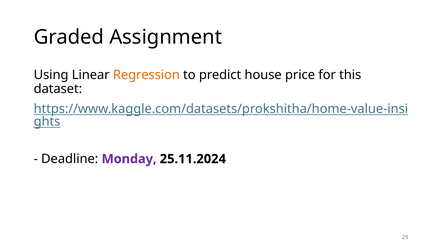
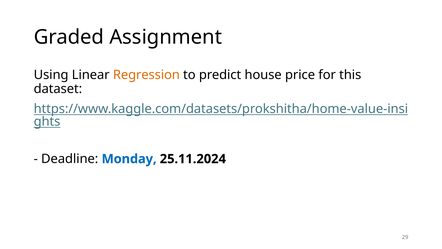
Monday colour: purple -> blue (129, 159)
